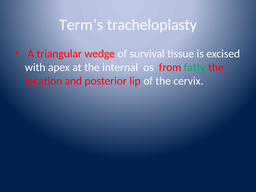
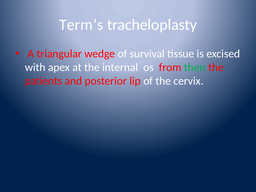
fatty: fatty -> then (195, 67)
location: location -> patients (44, 81)
